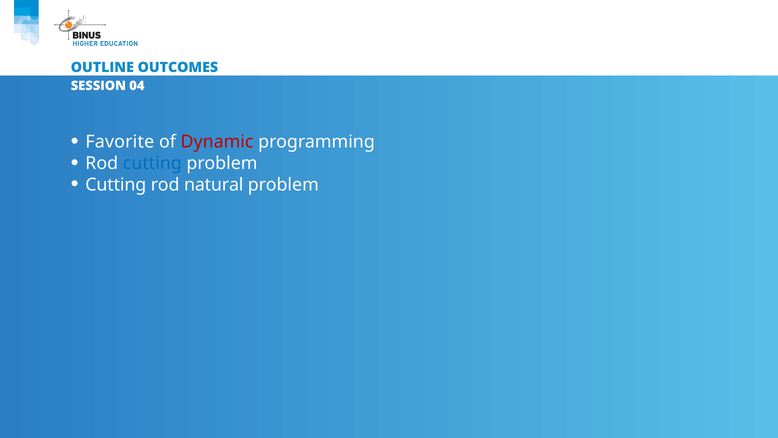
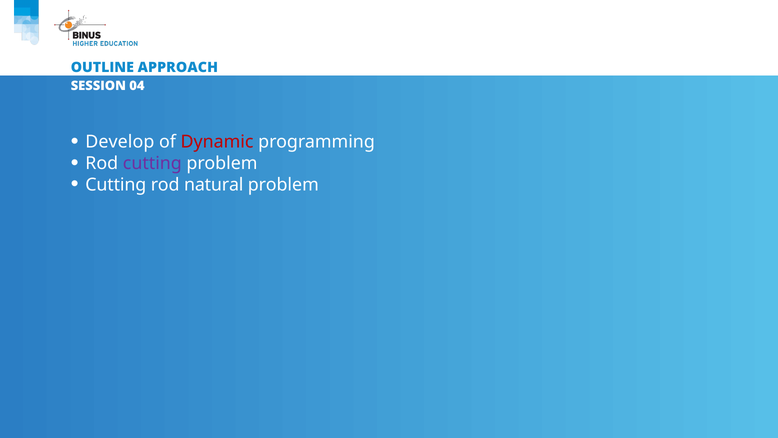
OUTCOMES: OUTCOMES -> APPROACH (178, 68)
Favorite: Favorite -> Develop (120, 142)
cutting colour: blue -> purple (152, 163)
